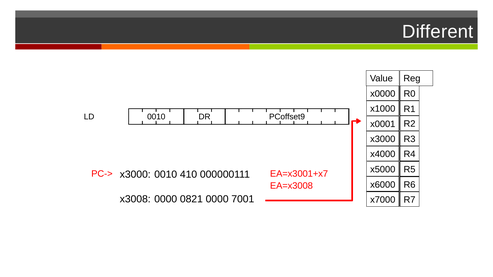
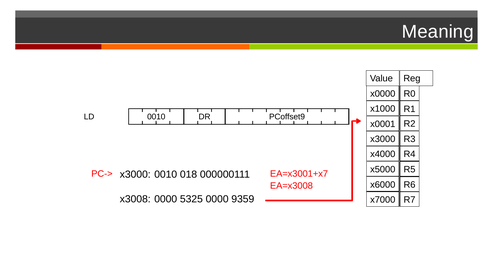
Different: Different -> Meaning (438, 32)
410: 410 -> 018 (189, 175)
0821: 0821 -> 5325 (191, 199)
7001: 7001 -> 9359 (243, 199)
